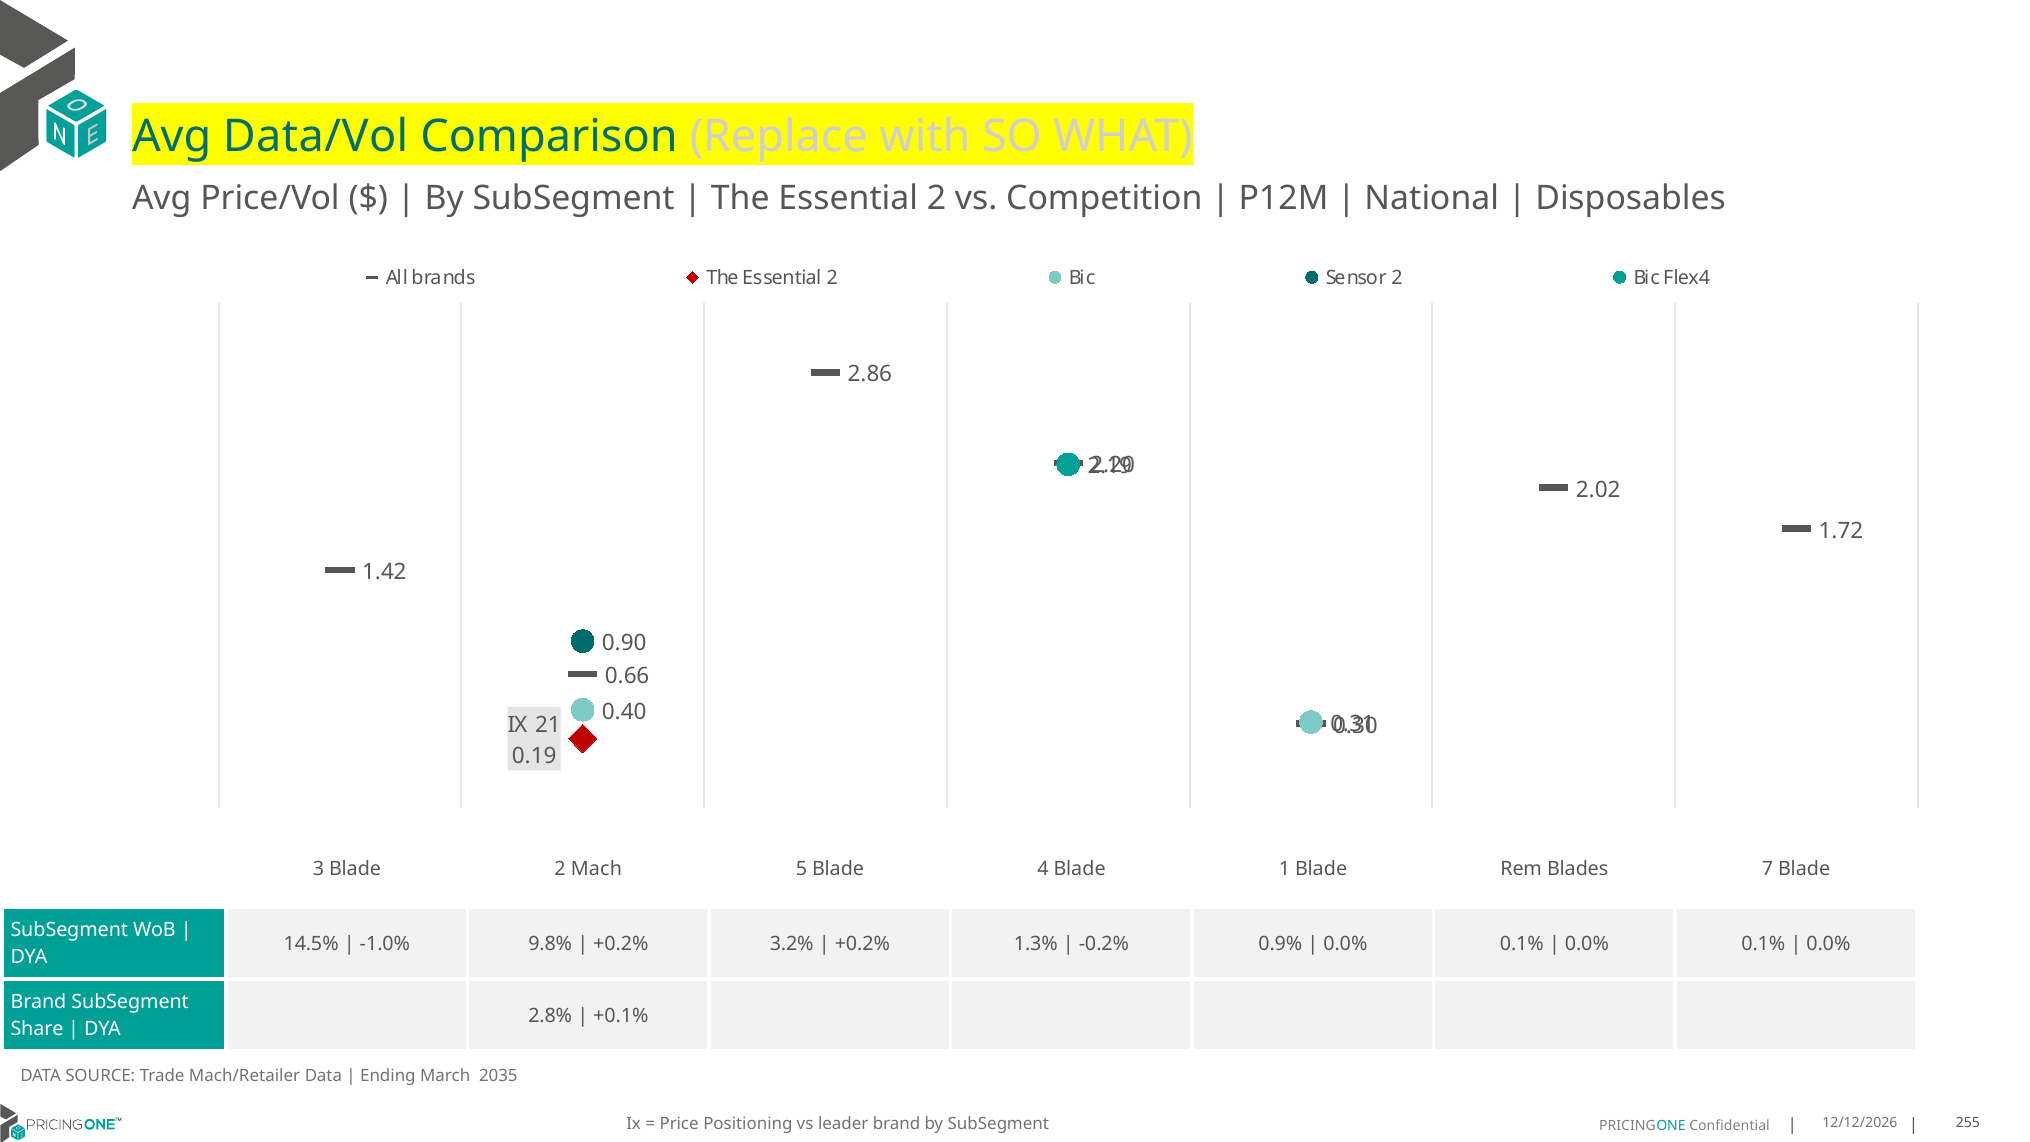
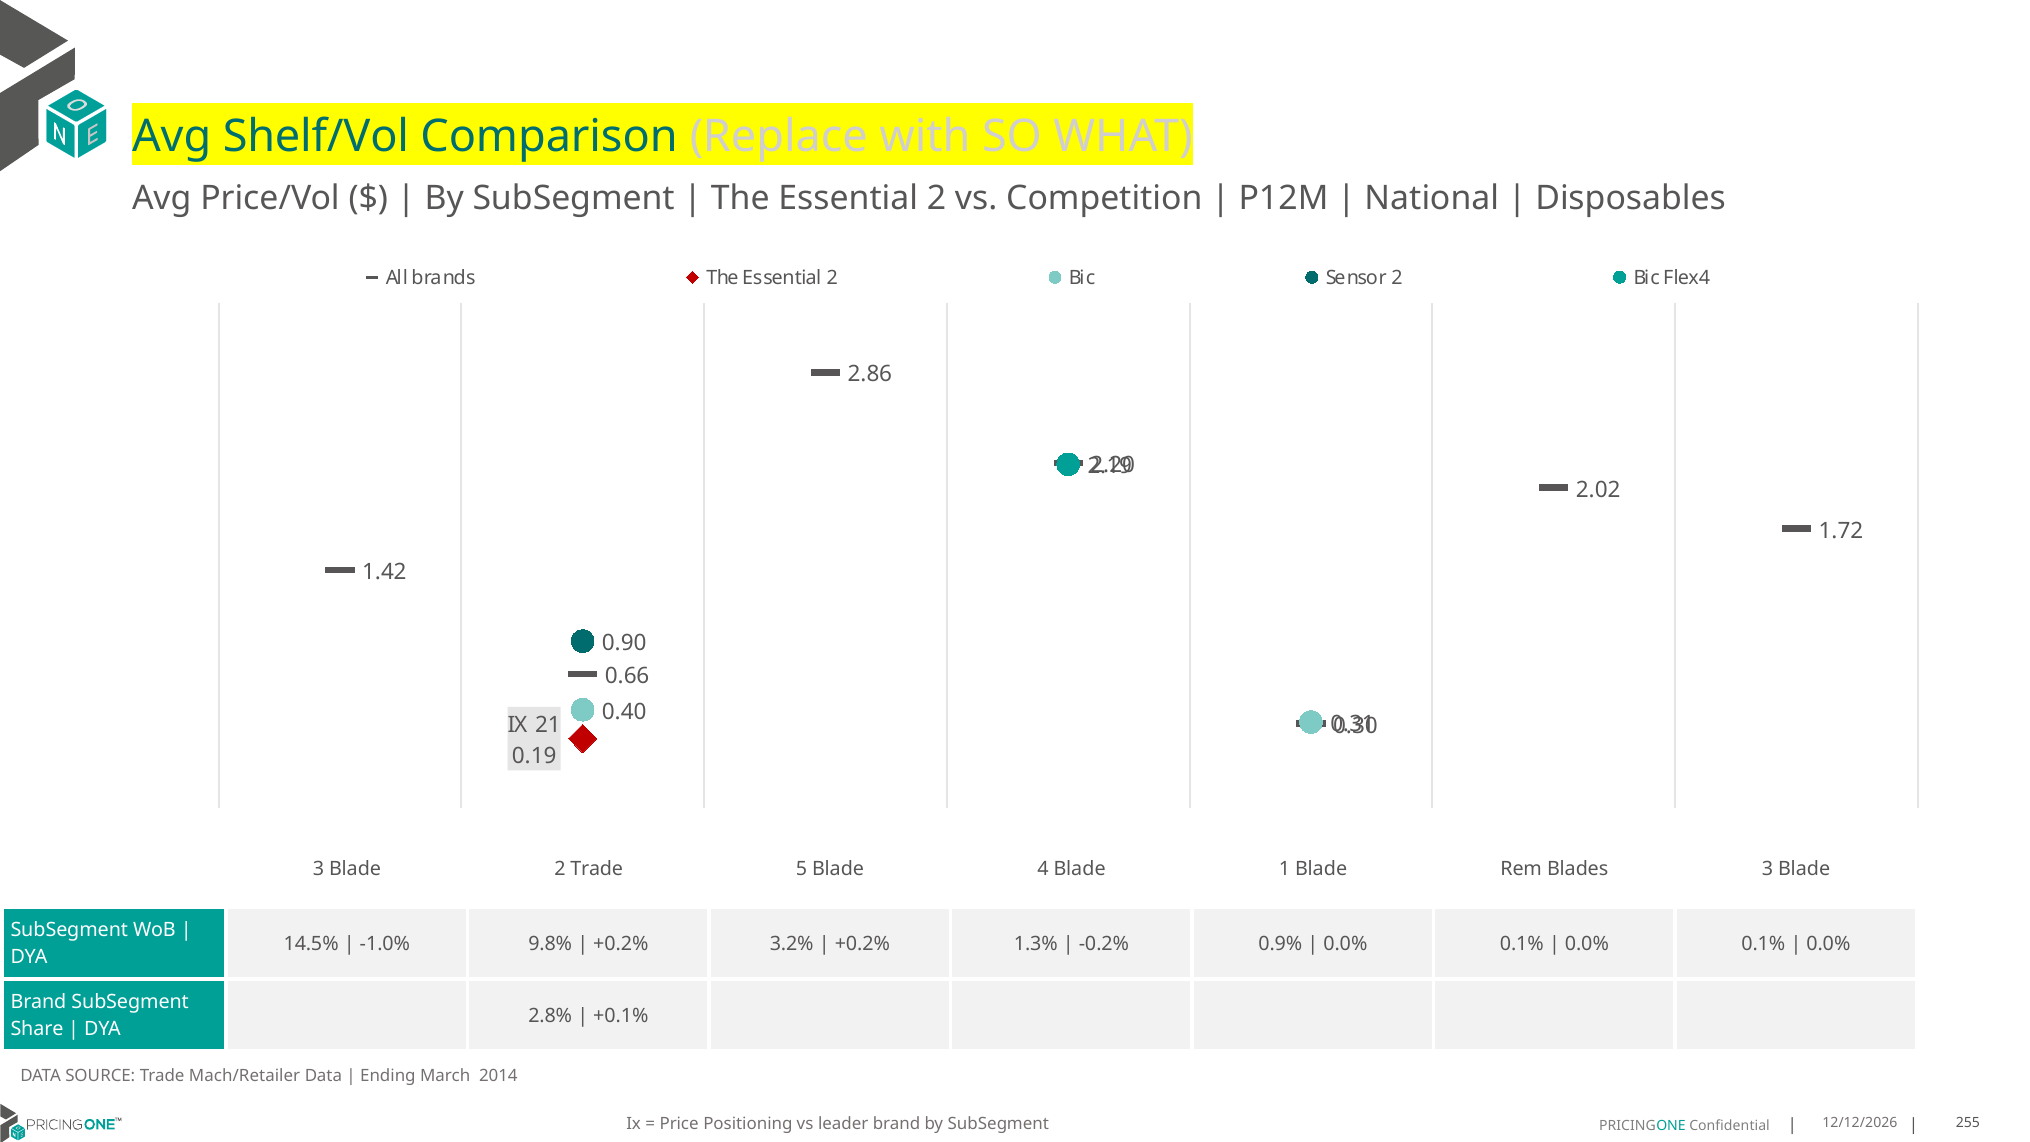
Data/Vol: Data/Vol -> Shelf/Vol (316, 136)
2 Mach: Mach -> Trade (597, 869)
Blades 7: 7 -> 3 (1768, 869)
2035: 2035 -> 2014 (498, 1076)
